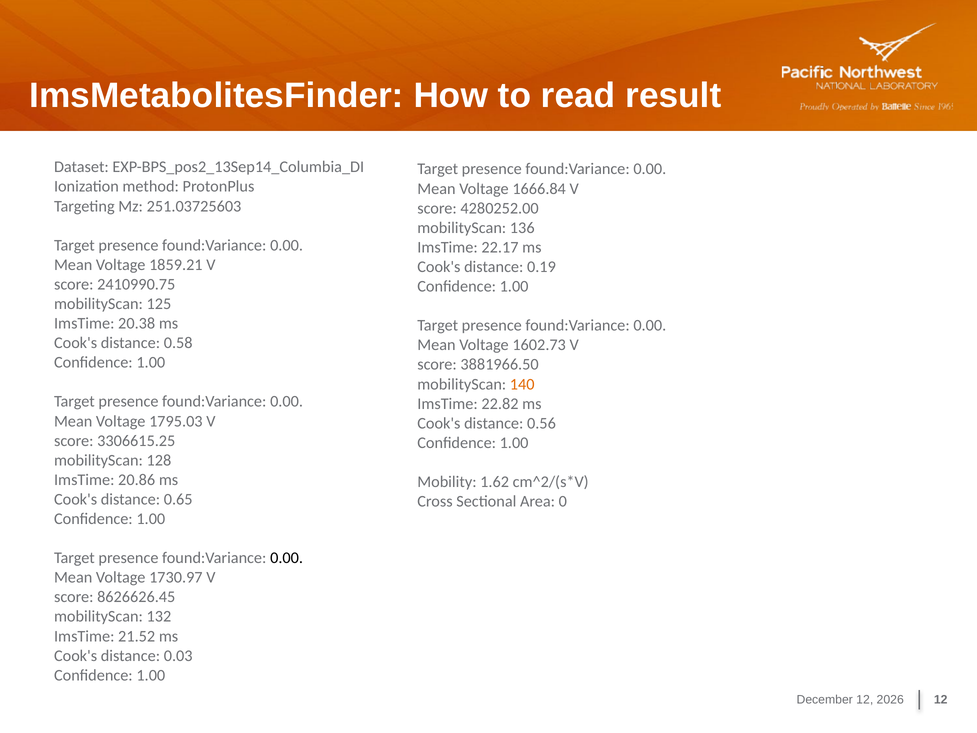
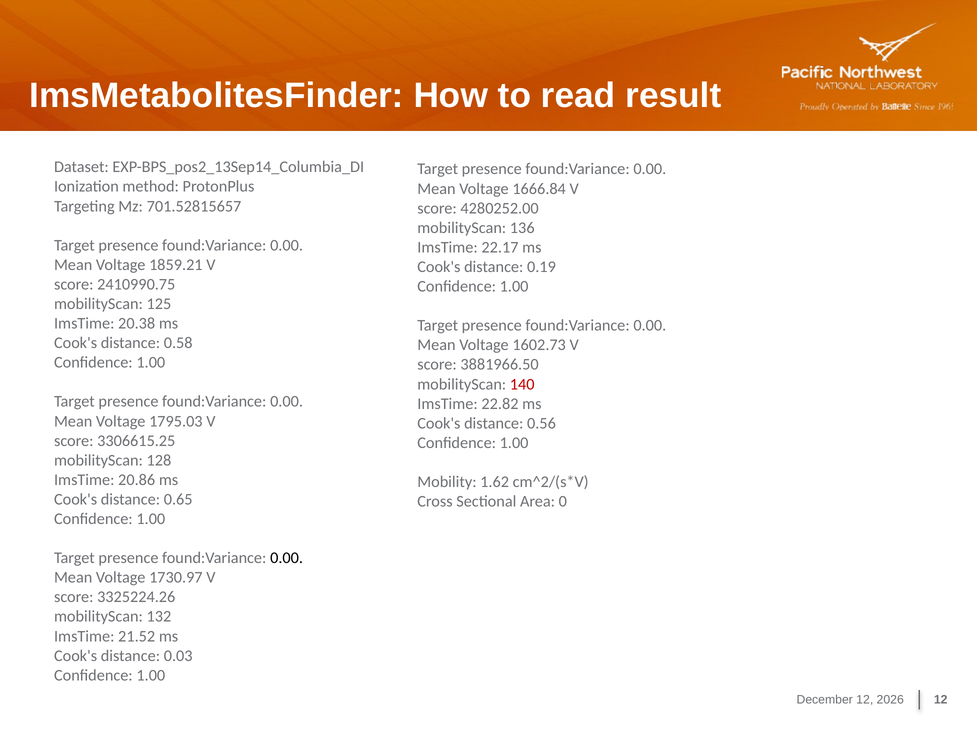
251.03725603: 251.03725603 -> 701.52815657 (194, 206)
140 colour: orange -> red (522, 384)
8626626.45: 8626626.45 -> 3325224.26 (136, 597)
